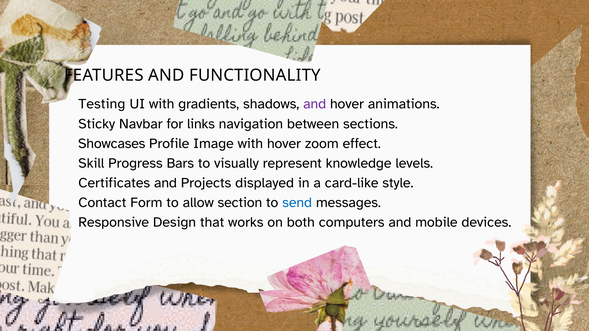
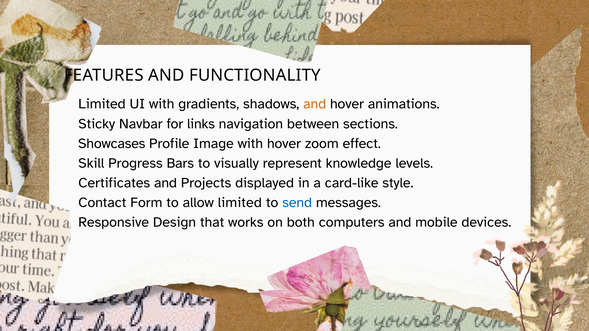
Testing: Testing -> Limited (102, 104)
and colour: purple -> orange (315, 104)
allow section: section -> limited (240, 203)
